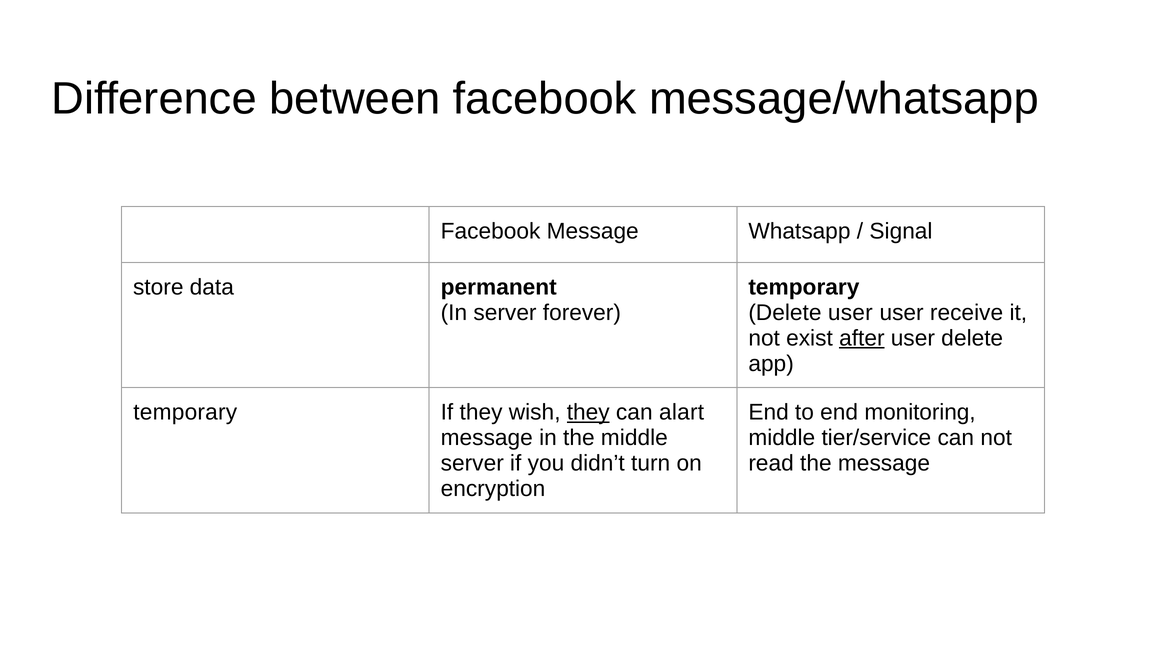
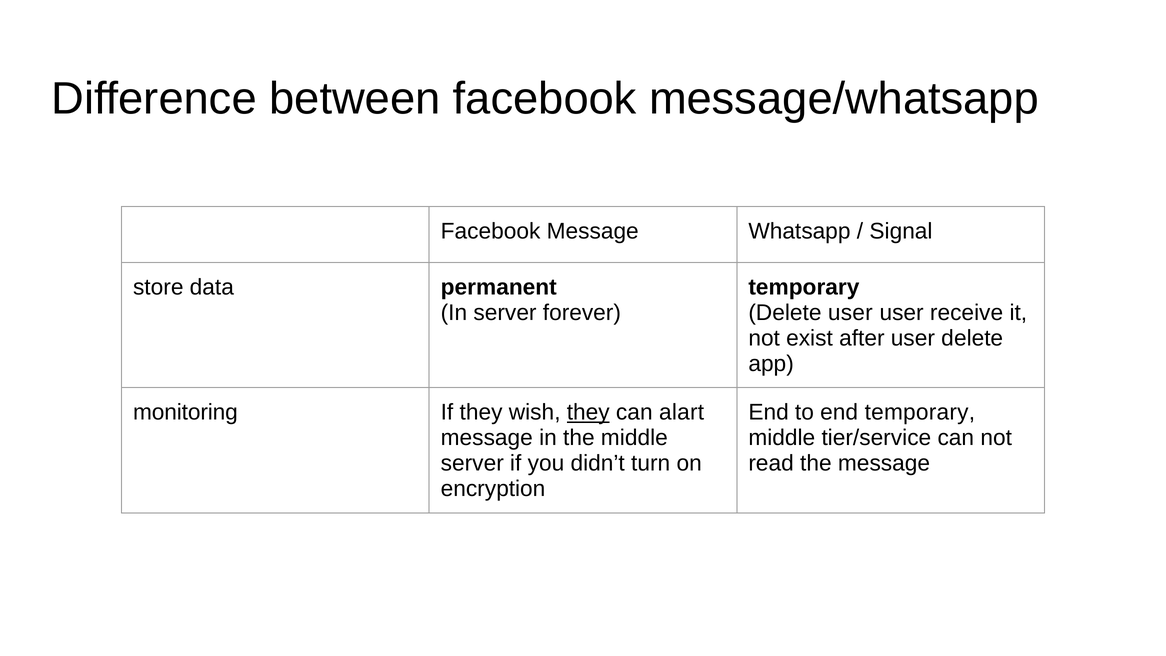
after underline: present -> none (862, 338)
temporary: temporary -> monitoring (185, 412)
end monitoring: monitoring -> temporary (920, 412)
